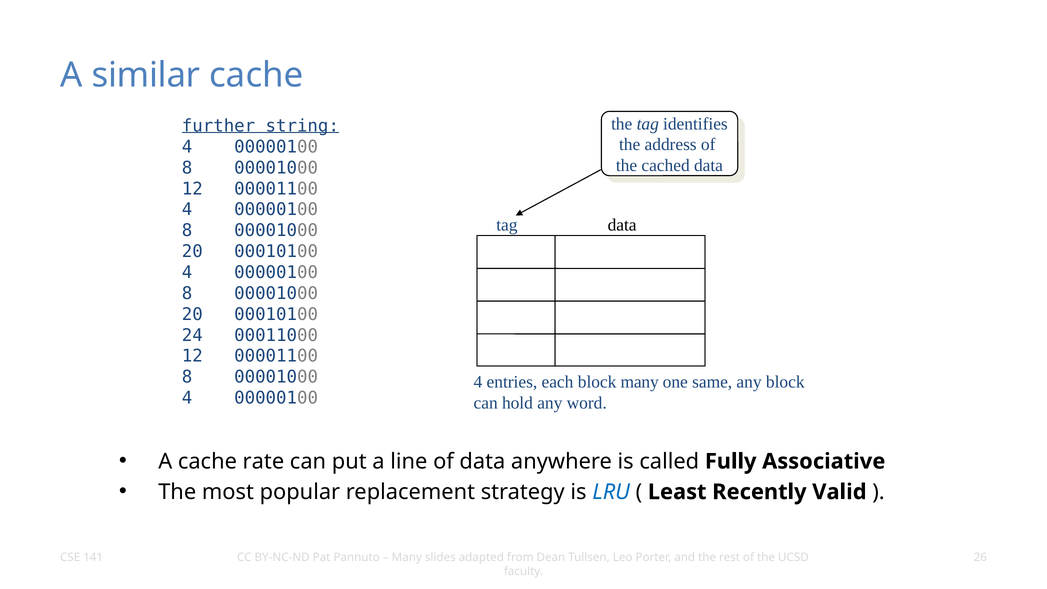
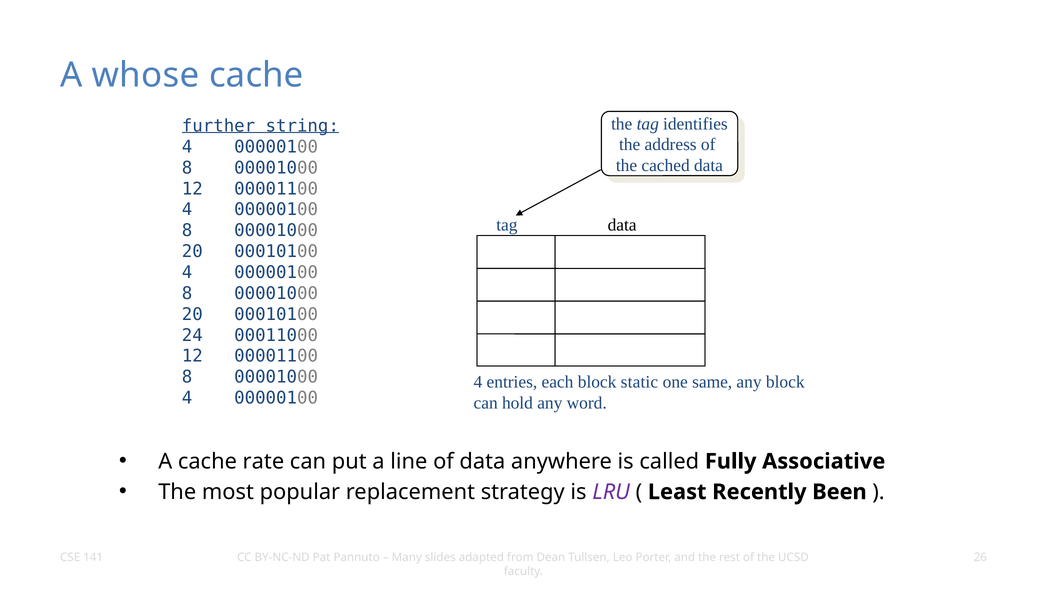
similar: similar -> whose (146, 75)
block many: many -> static (639, 382)
LRU colour: blue -> purple (611, 492)
Valid: Valid -> Been (839, 492)
